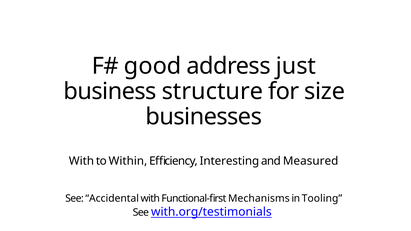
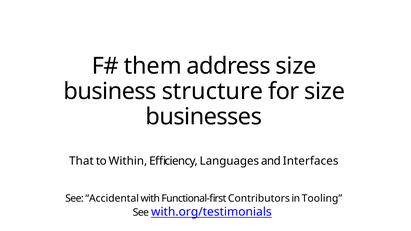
good: good -> them (153, 66)
address just: just -> size (296, 66)
With: With -> That (81, 161)
Interesting: Interesting -> Languages (229, 161)
Measured: Measured -> Interfaces (311, 161)
Mechanisms: Mechanisms -> Contributors (259, 199)
